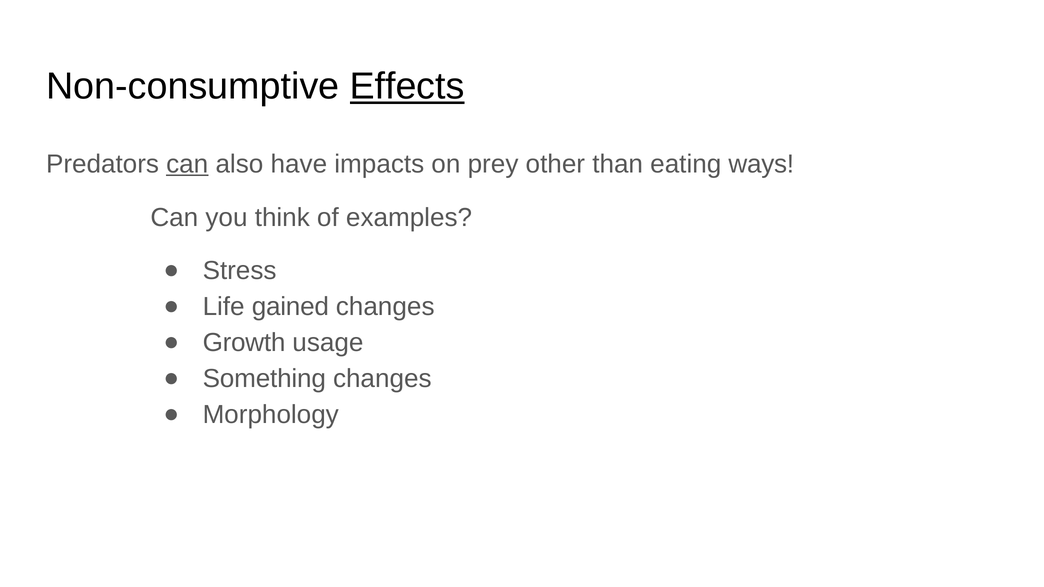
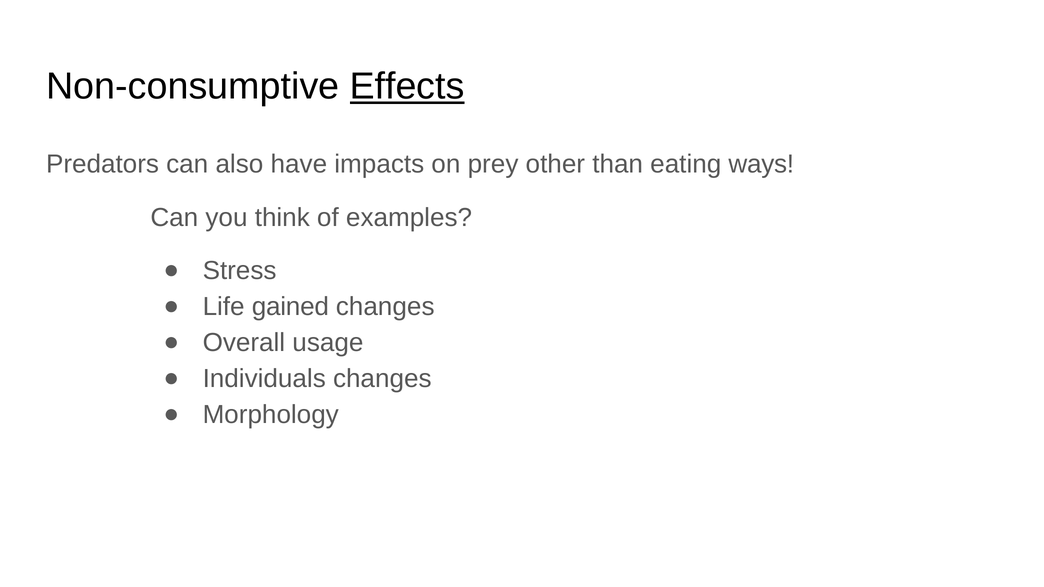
can underline: present -> none (187, 164)
Growth: Growth -> Overall (244, 343)
Something: Something -> Individuals (264, 379)
